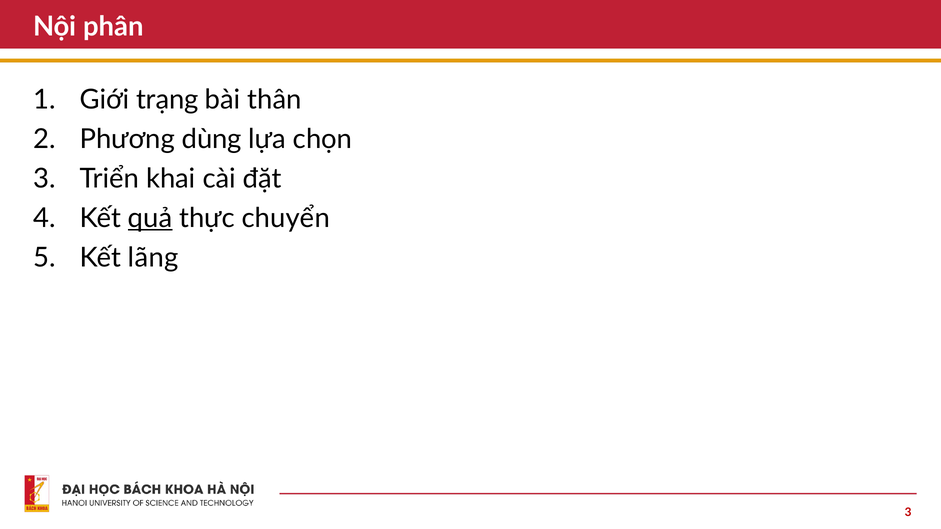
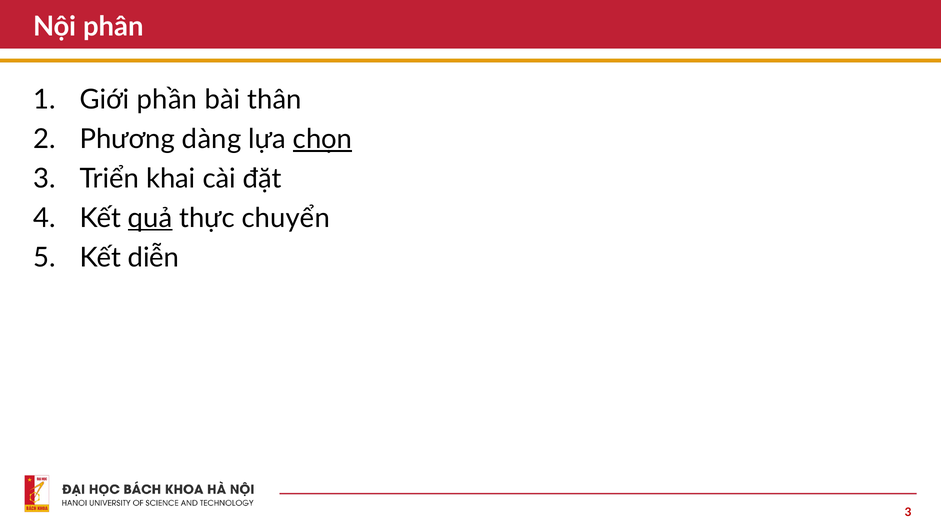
trạng: trạng -> phần (167, 100)
dùng: dùng -> dàng (212, 139)
chọn underline: none -> present (323, 139)
lãng: lãng -> diễn (153, 258)
